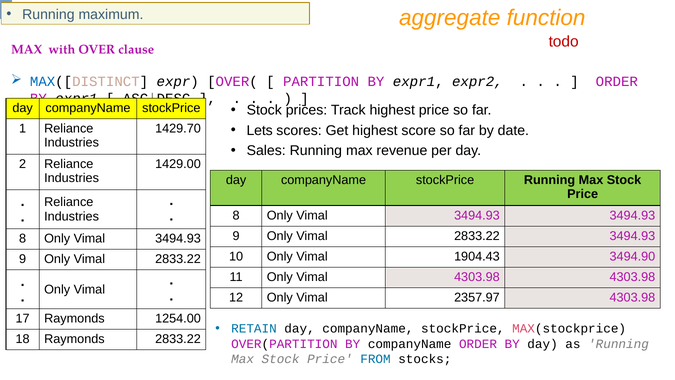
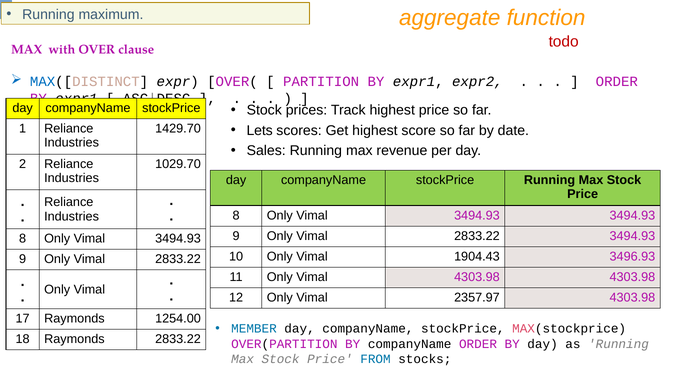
1429.00: 1429.00 -> 1029.70 (178, 164)
3494.90: 3494.90 -> 3496.93 (632, 256)
RETAIN: RETAIN -> MEMBER (254, 328)
